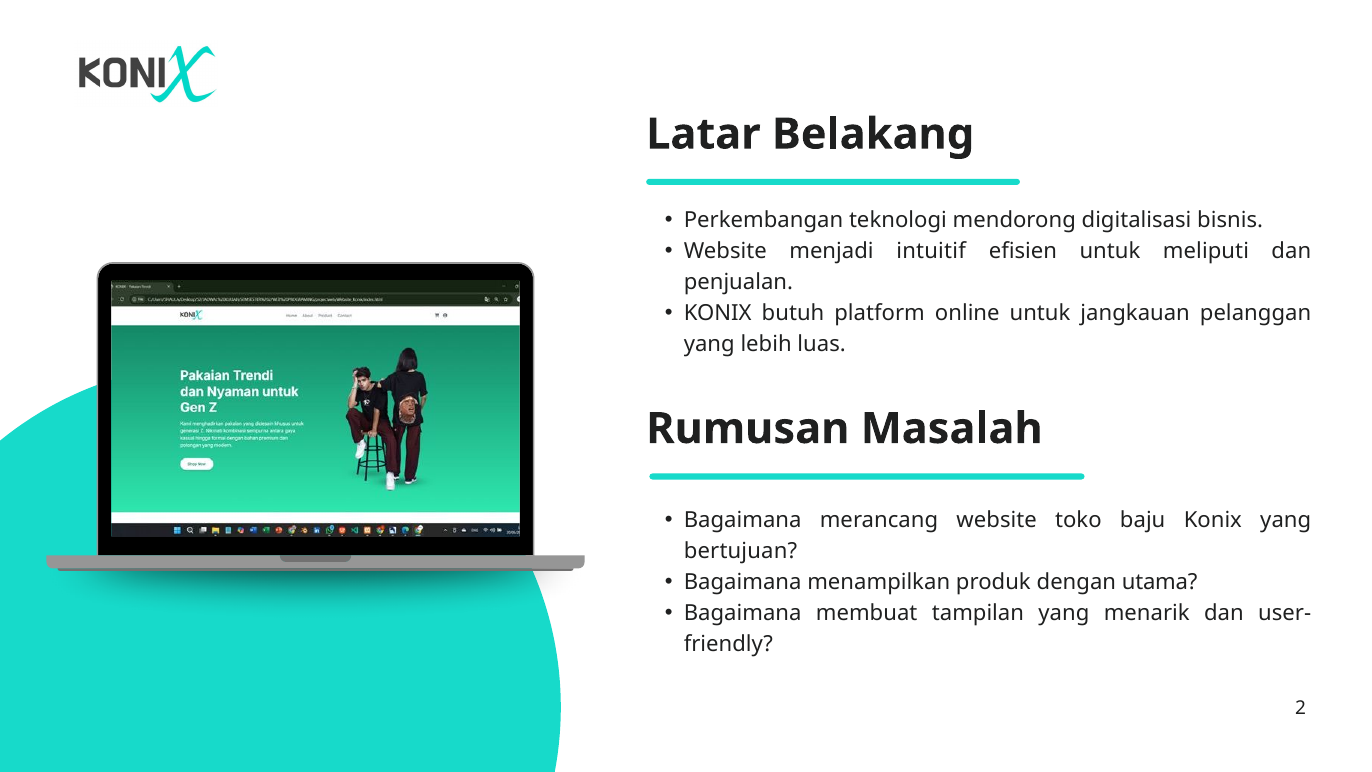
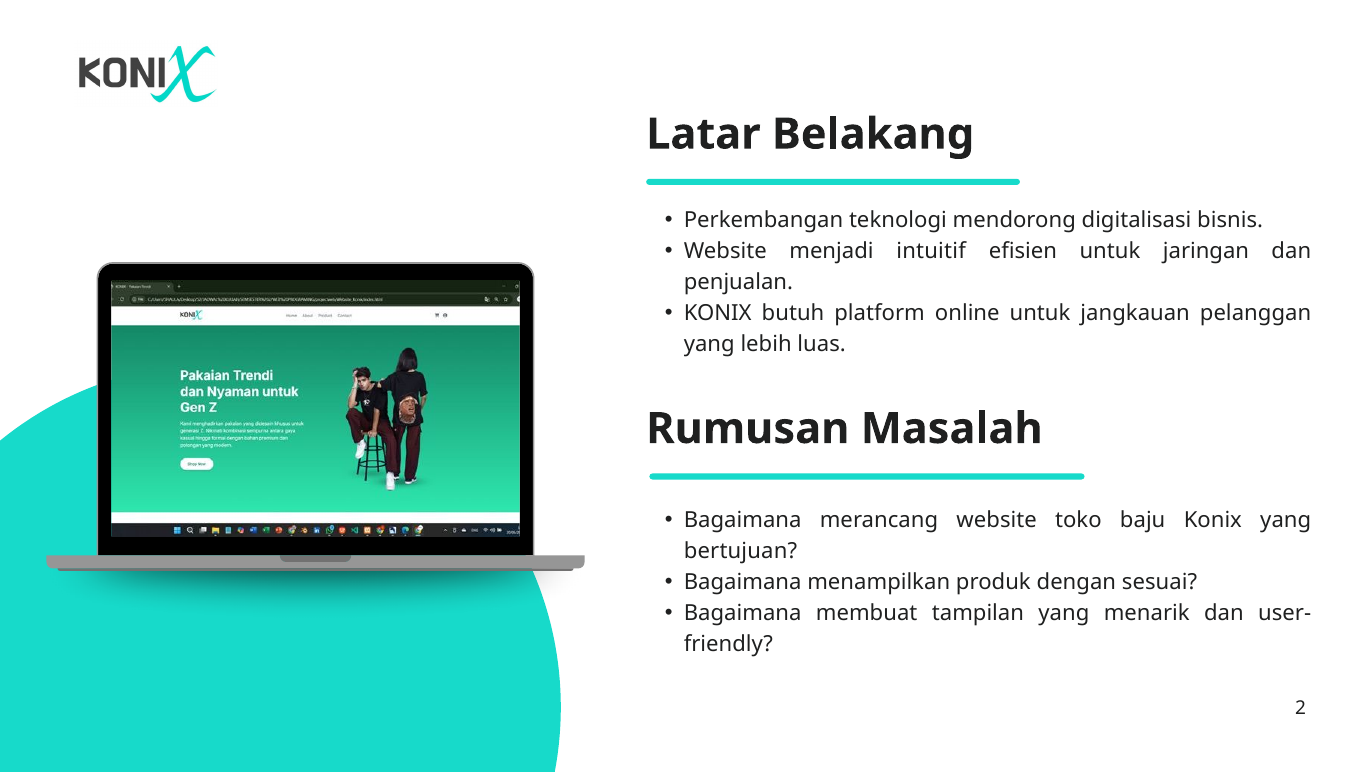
meliputi: meliputi -> jaringan (1206, 252)
utama: utama -> sesuai (1159, 582)
